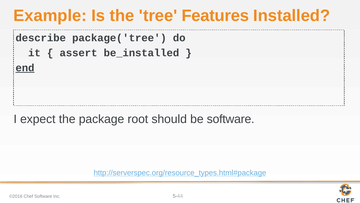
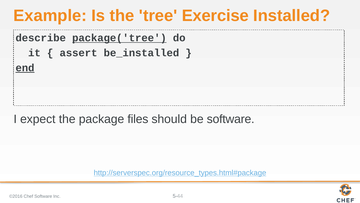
Features: Features -> Exercise (215, 16)
package('tree underline: none -> present (119, 38)
root: root -> files (138, 119)
